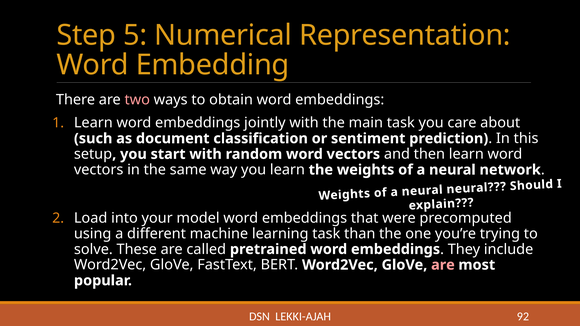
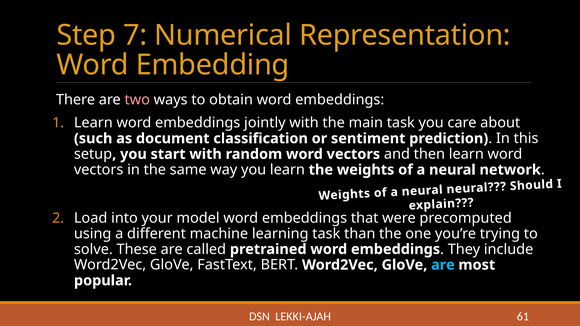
5: 5 -> 7 (135, 35)
are colour: pink -> light blue (443, 265)
92: 92 -> 61 (523, 317)
